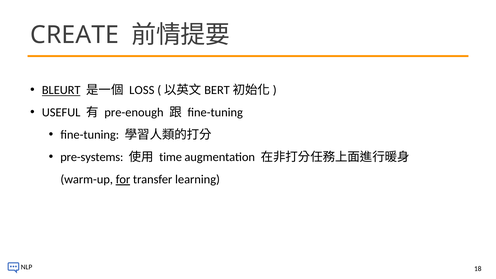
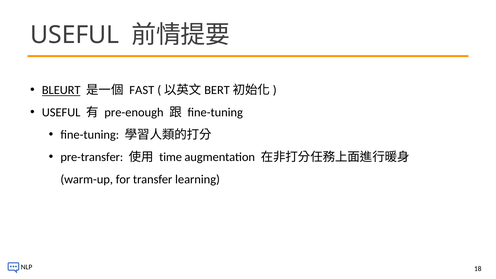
CREATE: CREATE -> USEFUL (75, 35)
LOSS: LOSS -> FAST (142, 90)
pre-systems: pre-systems -> pre-transfer (92, 157)
for underline: present -> none (123, 179)
